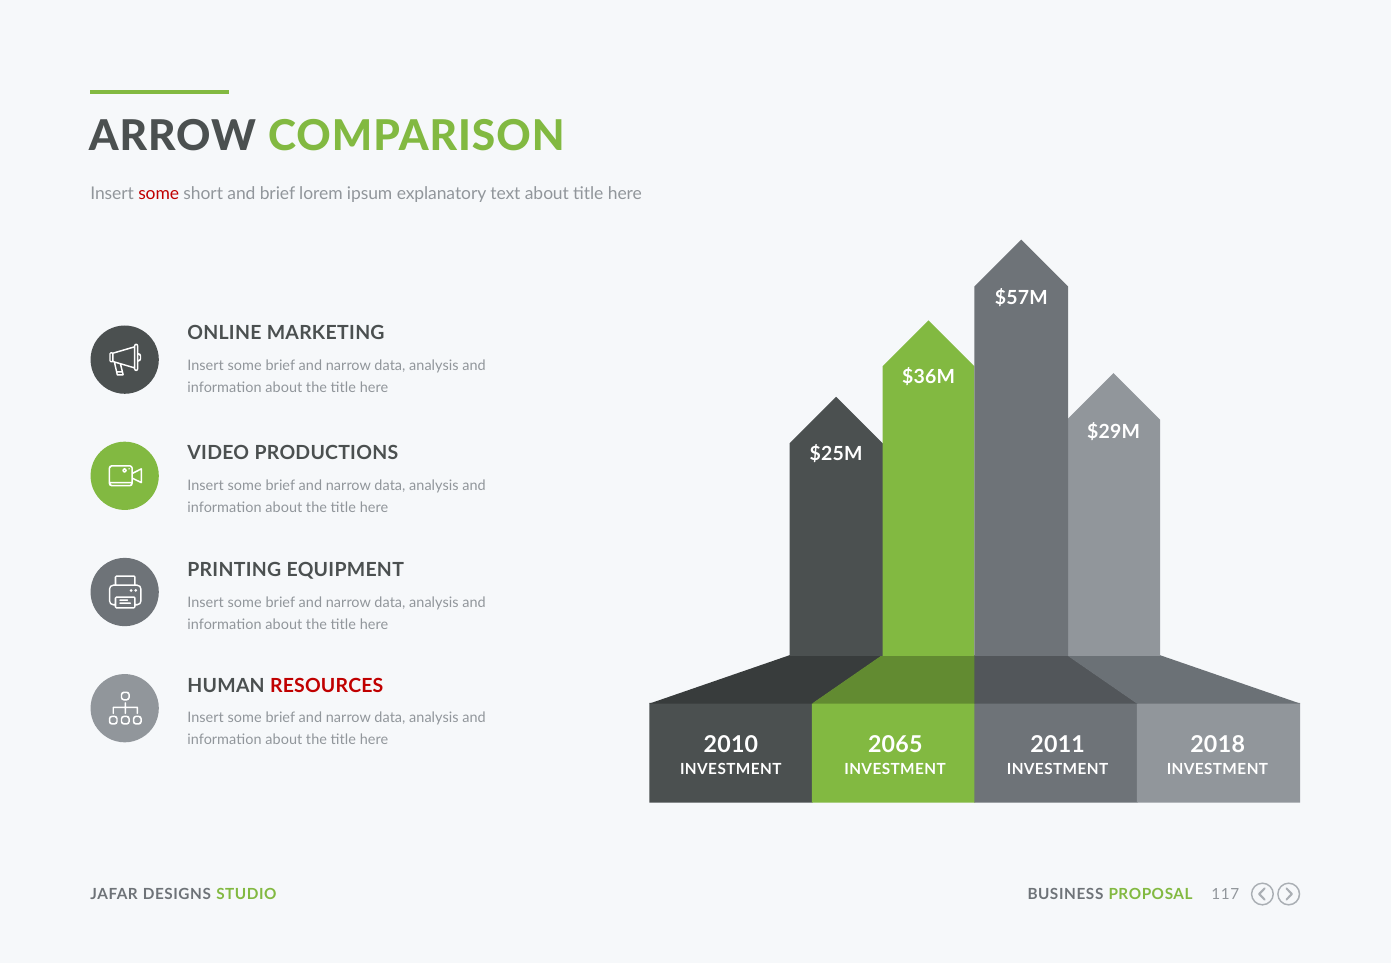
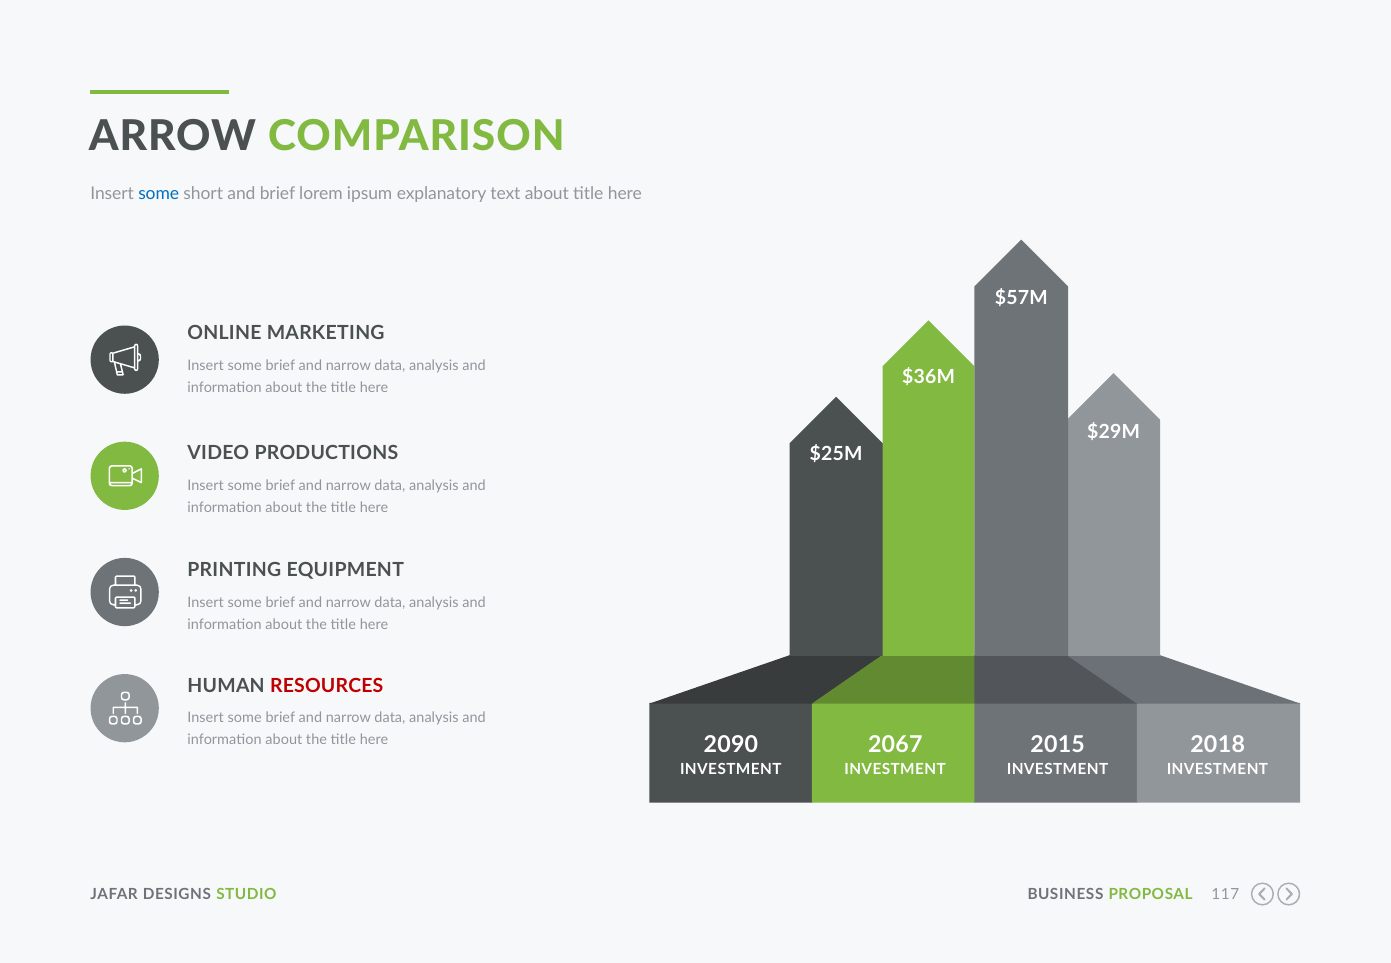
some colour: red -> blue (159, 193)
2010: 2010 -> 2090 (731, 745)
2065: 2065 -> 2067 (895, 745)
2011: 2011 -> 2015 (1058, 745)
